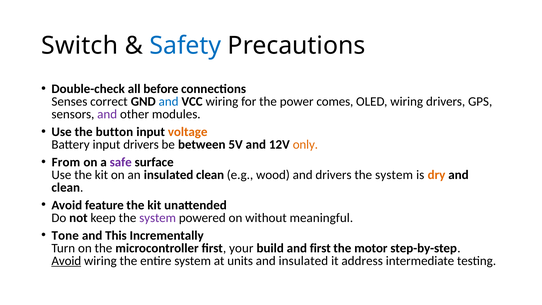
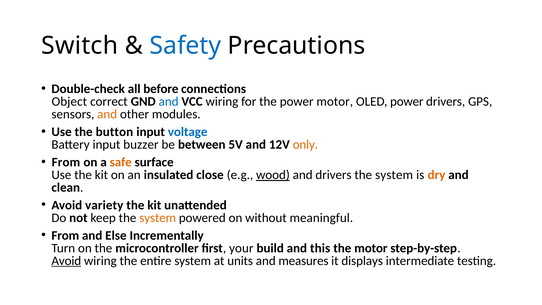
Senses: Senses -> Object (69, 102)
power comes: comes -> motor (335, 102)
OLED wiring: wiring -> power (407, 102)
and colour: purple -> orange (107, 114)
voltage colour: orange -> blue (188, 132)
input drivers: drivers -> buzzer (141, 145)
safe colour: purple -> orange (121, 162)
insulated clean: clean -> close (210, 175)
wood underline: none -> present (273, 175)
feature: feature -> variety (104, 205)
system colour: purple -> orange (158, 218)
Tone: Tone -> From (65, 235)
This: This -> Else (116, 235)
and first: first -> this (320, 248)
and insulated: insulated -> measures (303, 261)
address: address -> displays (362, 261)
